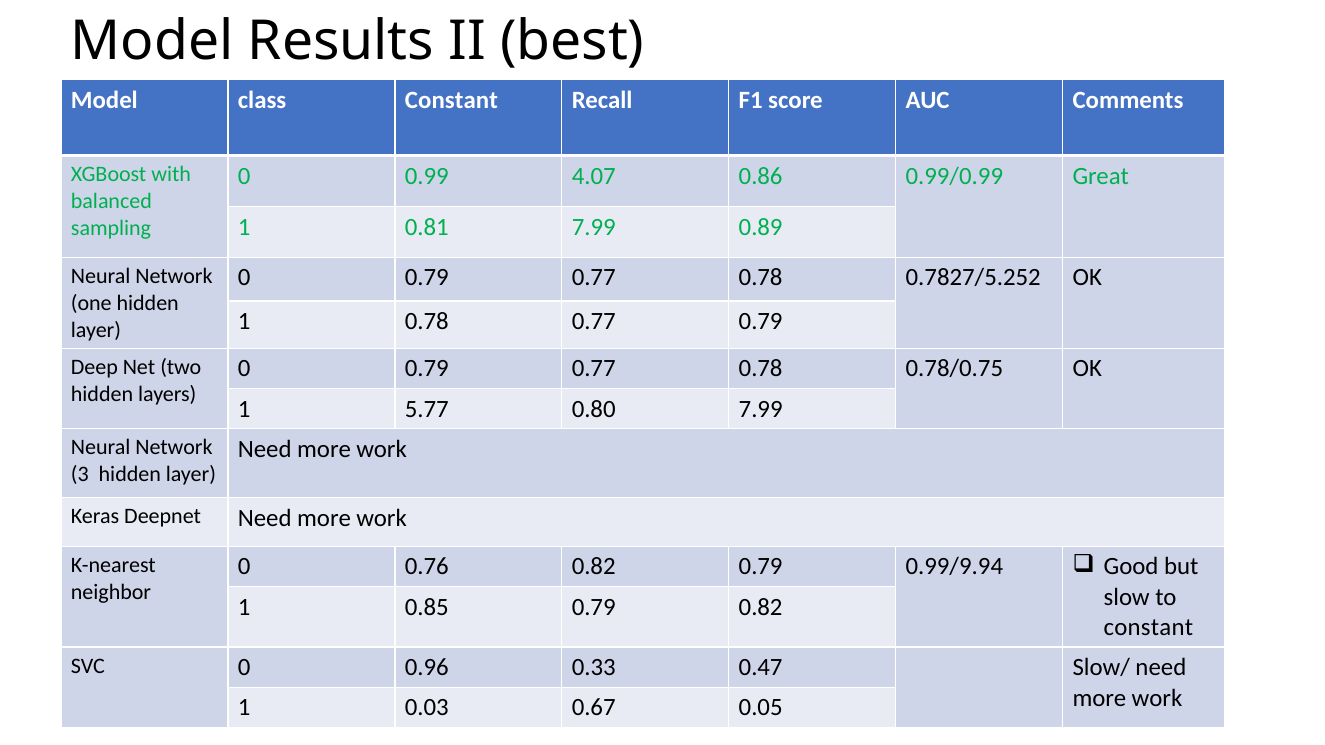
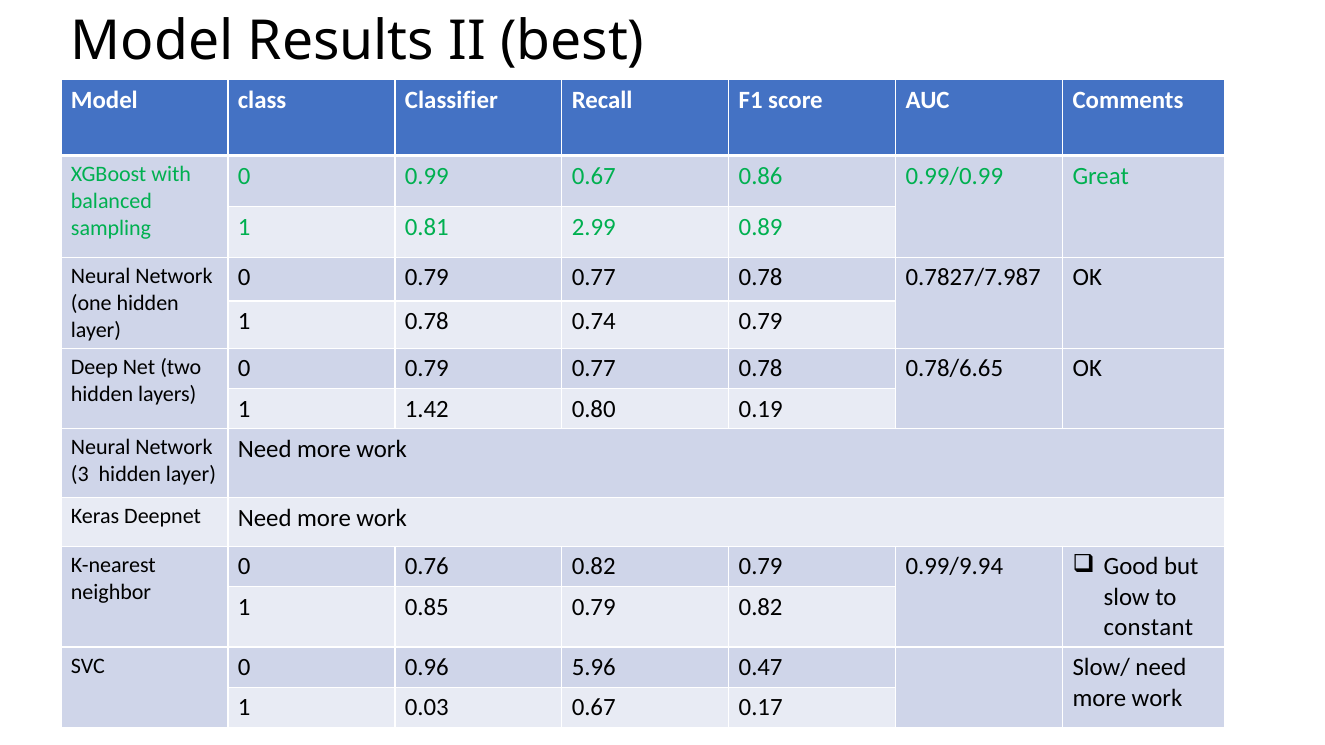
class Constant: Constant -> Classifier (451, 100)
0.99 4.07: 4.07 -> 0.67 (594, 176)
0.81 7.99: 7.99 -> 2.99 (594, 227)
0.7827/5.252: 0.7827/5.252 -> 0.7827/7.987 (973, 278)
0.78 0.77: 0.77 -> 0.74 (594, 322)
0.78/0.75: 0.78/0.75 -> 0.78/6.65 (954, 369)
5.77: 5.77 -> 1.42 (427, 409)
0.80 7.99: 7.99 -> 0.19 (761, 409)
0.33: 0.33 -> 5.96 (594, 668)
0.05: 0.05 -> 0.17 (761, 708)
